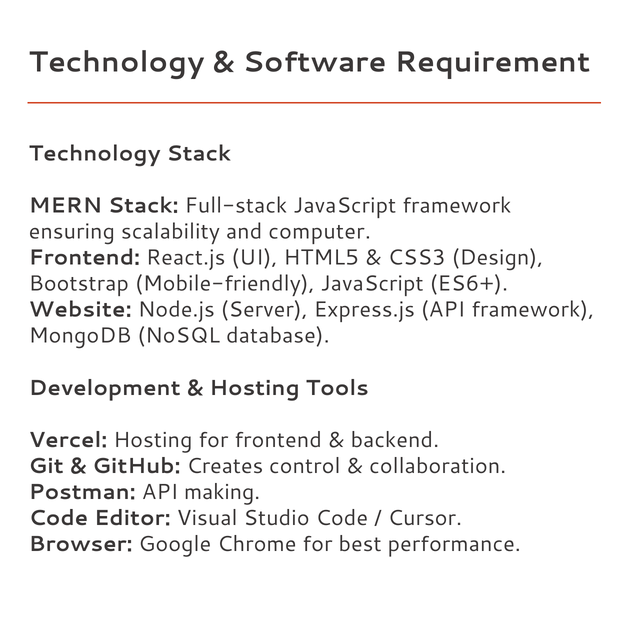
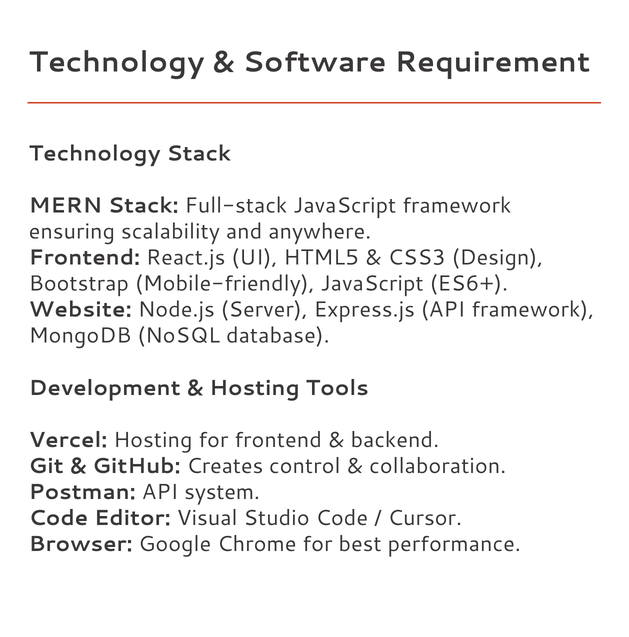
computer: computer -> anywhere (320, 231)
making: making -> system (222, 492)
